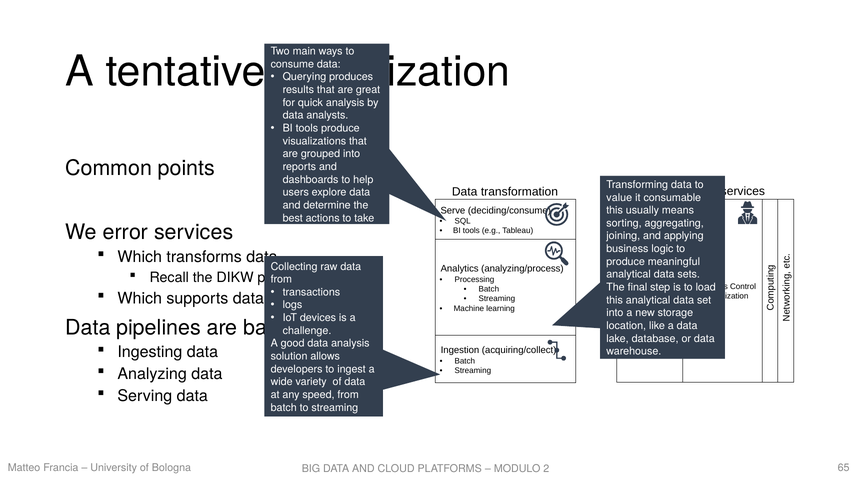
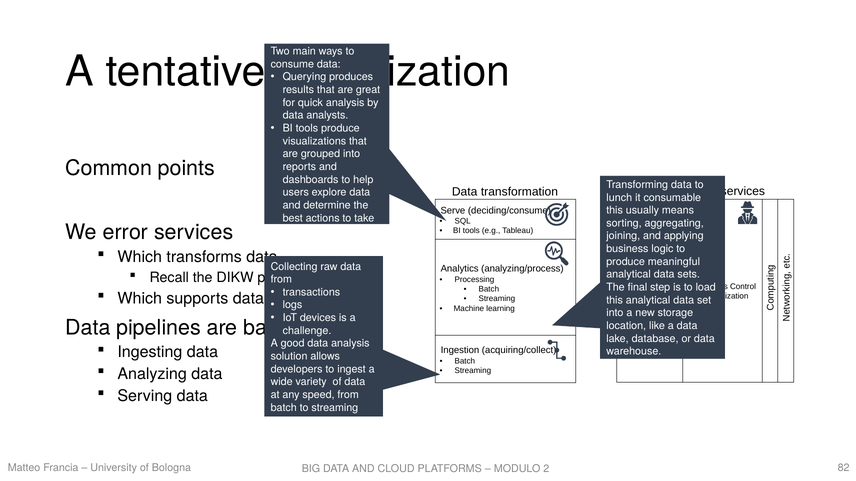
value: value -> lunch (619, 198)
65: 65 -> 82 (844, 468)
